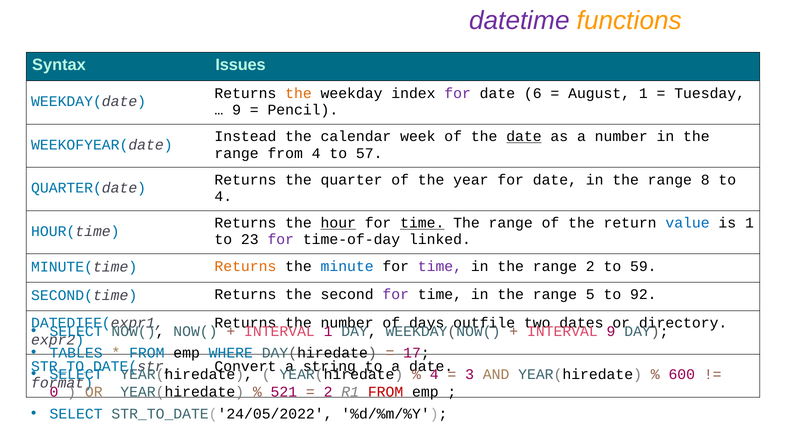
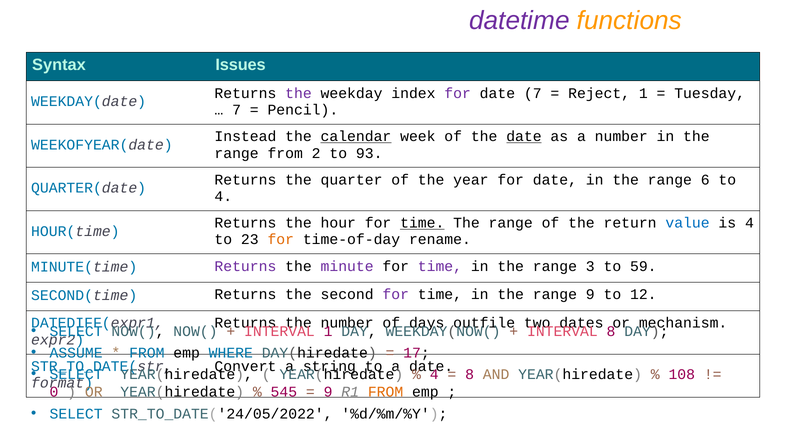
the colour: orange -> purple (298, 93)
date 6: 6 -> 7 (533, 93)
August: August -> Reject (599, 93)
9: 9 -> 7 (237, 110)
calendar underline: none -> present (356, 136)
from 4: 4 -> 2 (316, 153)
57: 57 -> 93 (369, 153)
8: 8 -> 6 (705, 180)
hour underline: present -> none (338, 223)
is 1: 1 -> 4 (749, 223)
for colour: purple -> orange (281, 240)
linked: linked -> rename (440, 240)
Returns colour: orange -> purple (245, 266)
minute colour: blue -> purple (347, 266)
range 2: 2 -> 3 (590, 266)
range 5: 5 -> 9 (590, 295)
92: 92 -> 12 (643, 295)
directory: directory -> mechanism (683, 323)
9: 9 -> 8 (611, 331)
TABLES: TABLES -> ASSUME (76, 353)
3: 3 -> 8 (470, 375)
600: 600 -> 108 (682, 375)
521: 521 -> 545 (284, 392)
2: 2 -> 9 (328, 392)
FROM colour: red -> orange (386, 392)
